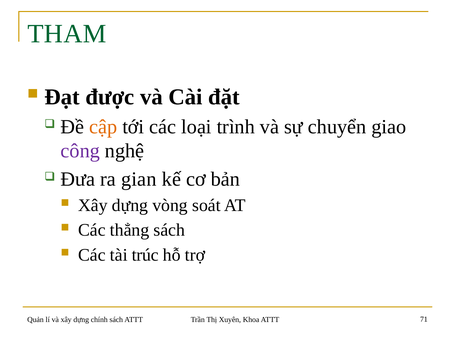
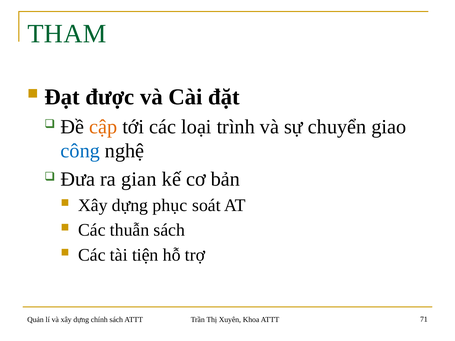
công colour: purple -> blue (80, 151)
vòng: vòng -> phục (170, 206)
thẳng: thẳng -> thuẫn (130, 230)
trúc: trúc -> tiện (145, 255)
